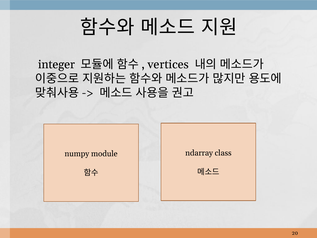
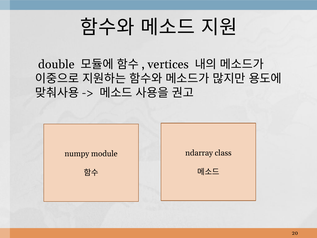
integer: integer -> double (56, 64)
